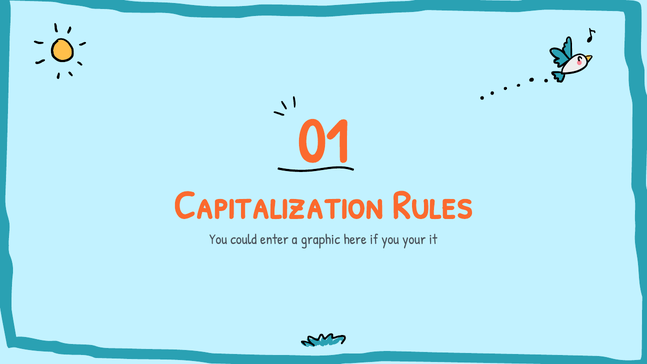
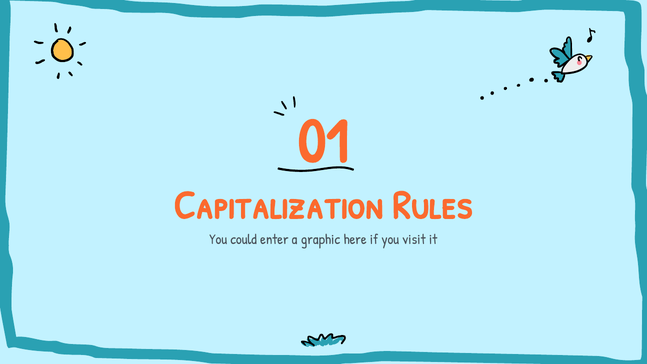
your: your -> visit (414, 240)
